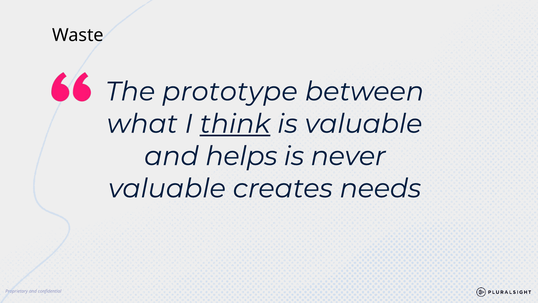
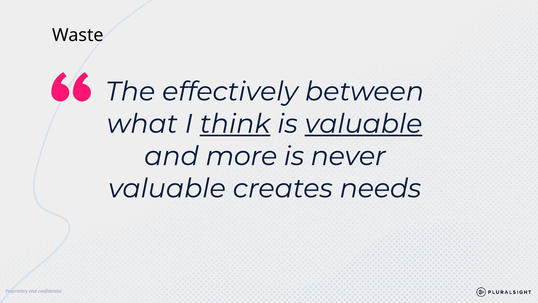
prototype: prototype -> effectively (230, 91)
valuable underline: none -> present (364, 124)
helps: helps -> more (241, 156)
